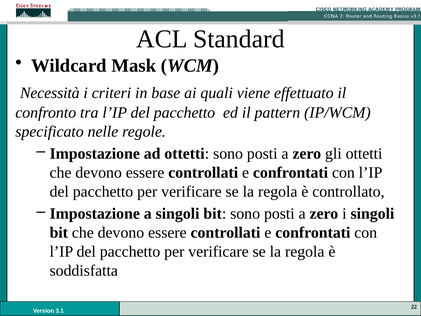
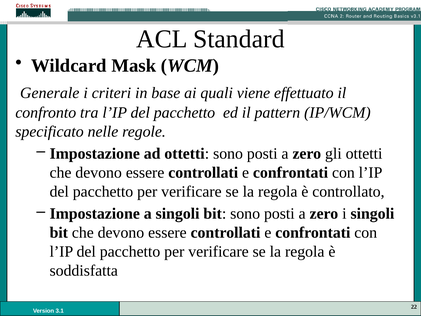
Necessità: Necessità -> Generale (50, 93)
